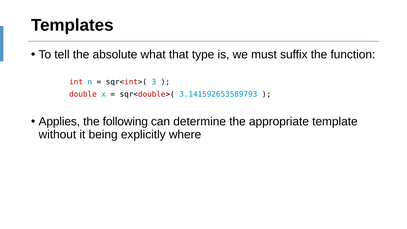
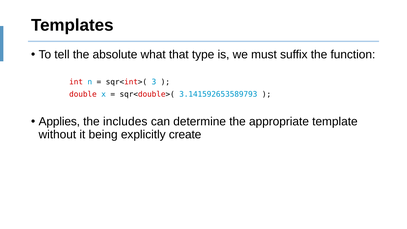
following: following -> includes (125, 122)
where: where -> create (185, 134)
